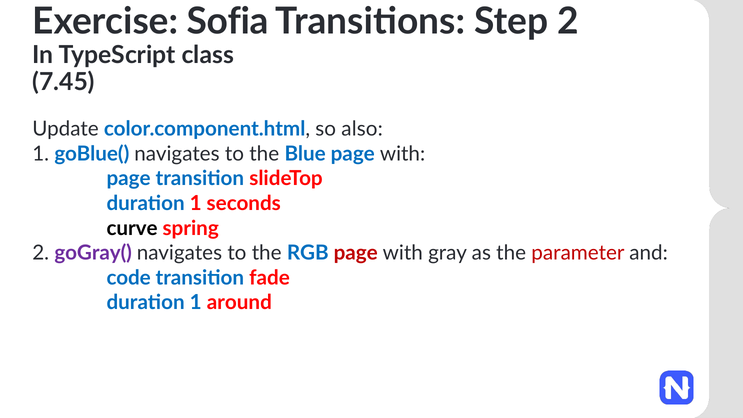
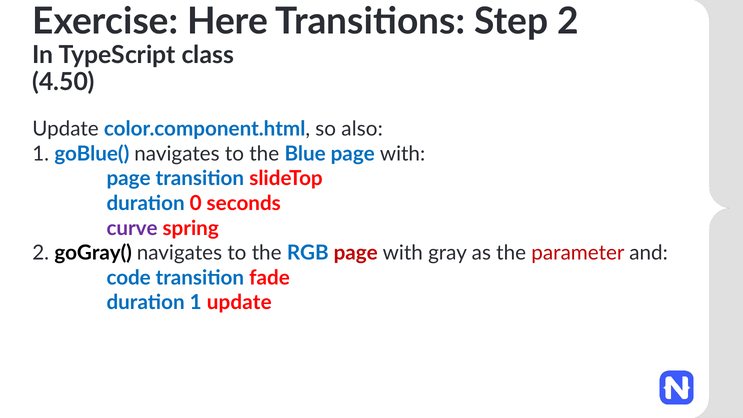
Sofia: Sofia -> Here (228, 22)
7.45: 7.45 -> 4.50 (64, 82)
1: 1 -> 0 (196, 203)
curve colour: black -> purple (132, 228)
goGray( colour: purple -> black (93, 253)
1 around: around -> update (239, 303)
